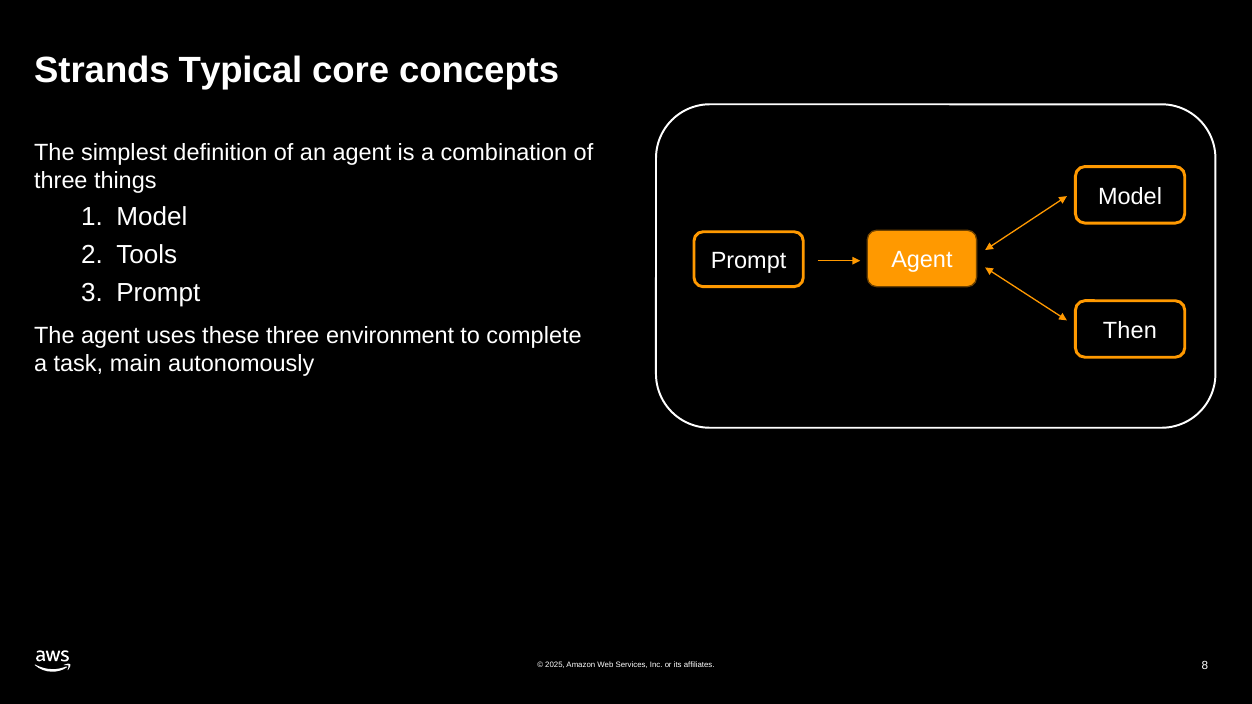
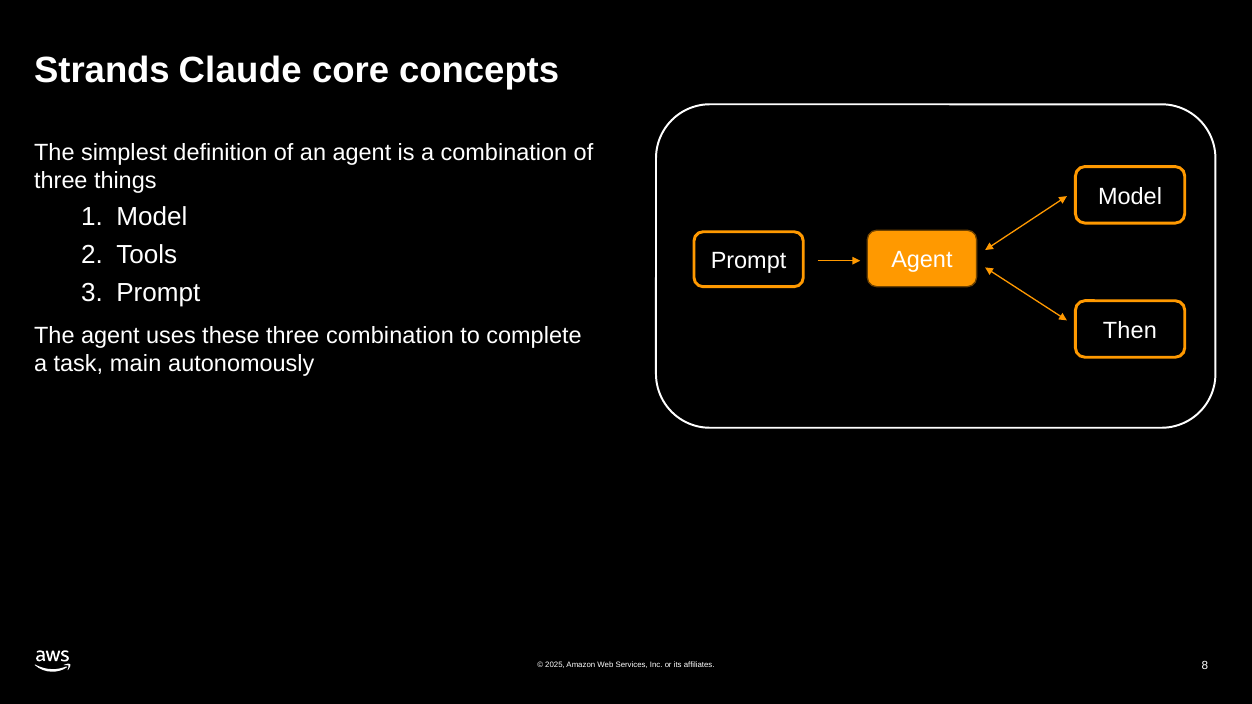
Typical: Typical -> Claude (240, 70)
three environment: environment -> combination (390, 335)
